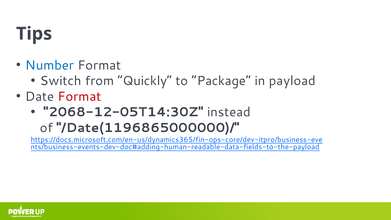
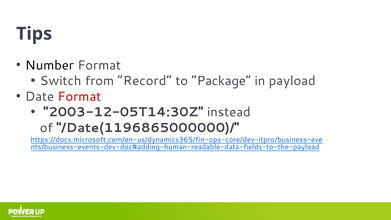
Number colour: blue -> black (50, 65)
Quickly: Quickly -> Record (145, 81)
2068-12-05T14:30Z: 2068-12-05T14:30Z -> 2003-12-05T14:30Z (123, 112)
